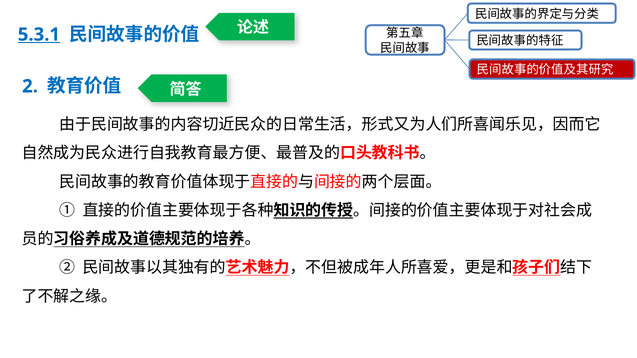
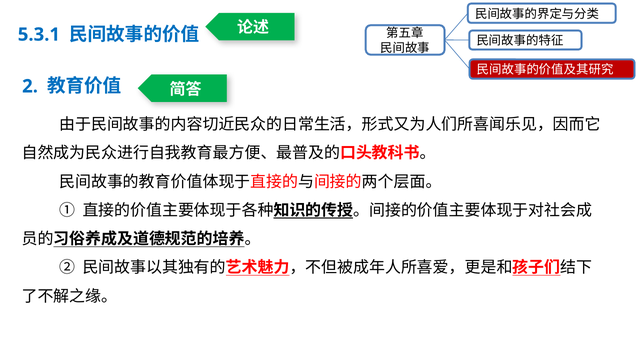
5.3.1 underline: present -> none (39, 35)
